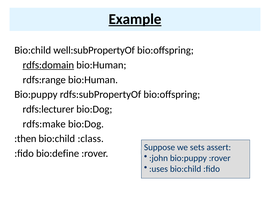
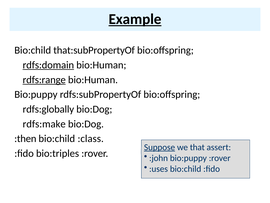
well:subPropertyOf: well:subPropertyOf -> that:subPropertyOf (94, 50)
rdfs:range underline: none -> present (44, 80)
rdfs:lecturer: rdfs:lecturer -> rdfs:globally (48, 109)
Suppose underline: none -> present (160, 147)
sets: sets -> that (197, 147)
bio:define: bio:define -> bio:triples (58, 153)
